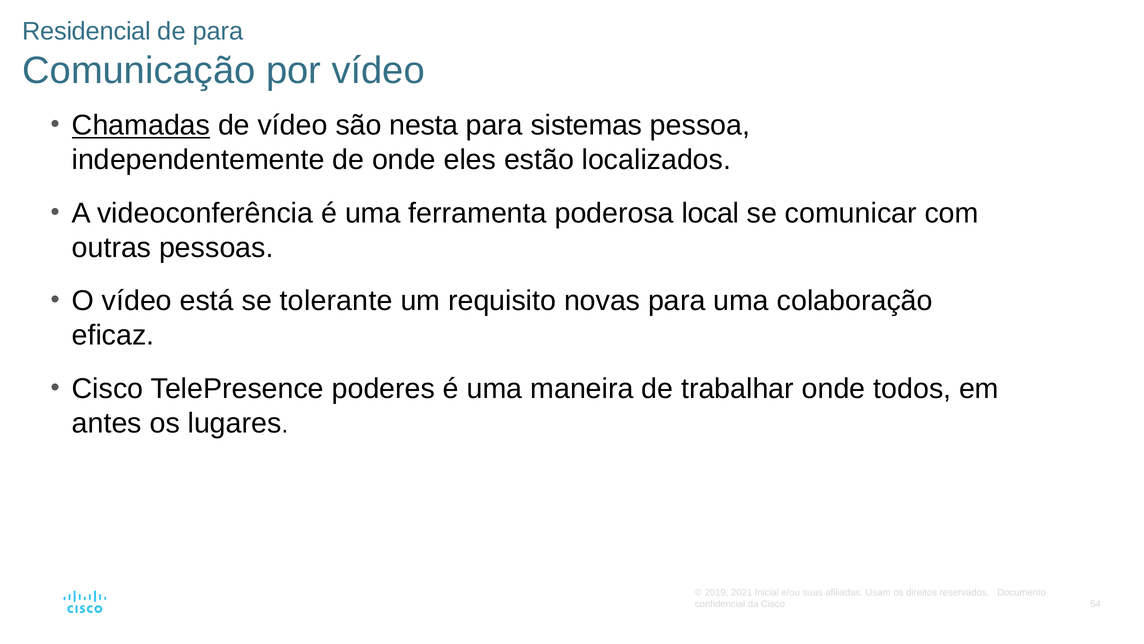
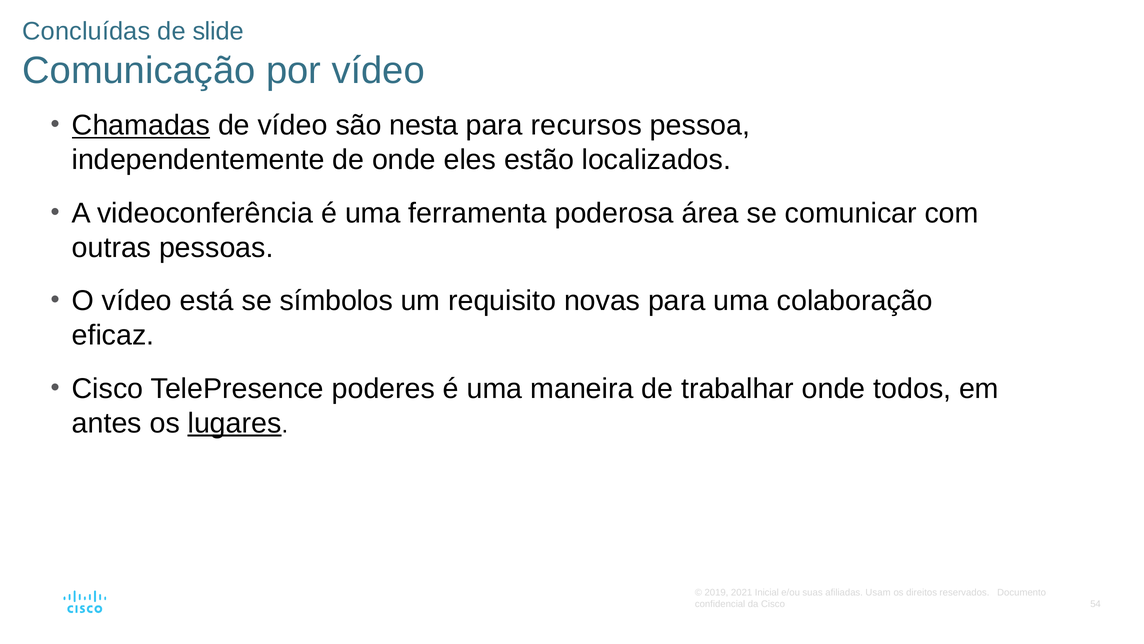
Residencial: Residencial -> Concluídas (86, 31)
de para: para -> slide (218, 31)
sistemas: sistemas -> recursos (586, 125)
local: local -> área (710, 213)
tolerante: tolerante -> símbolos (336, 301)
lugares underline: none -> present (235, 423)
